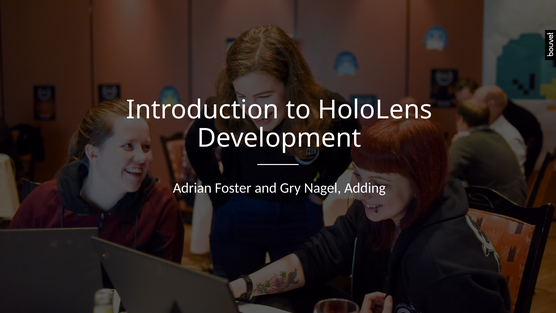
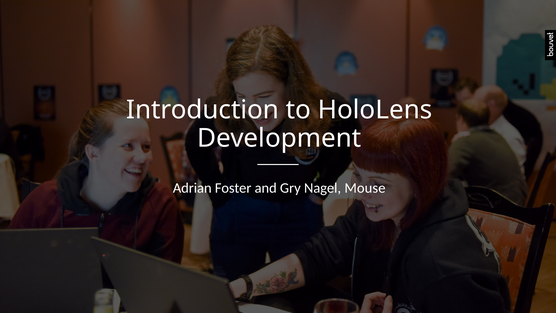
Adding: Adding -> Mouse (365, 188)
